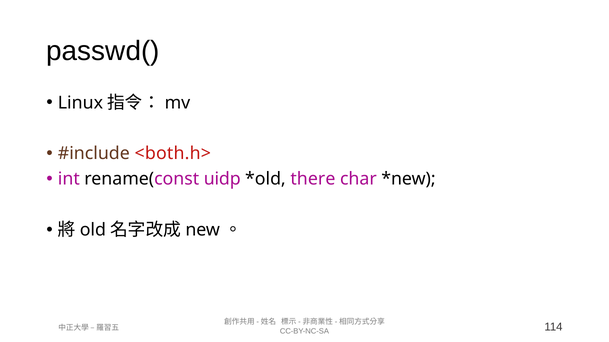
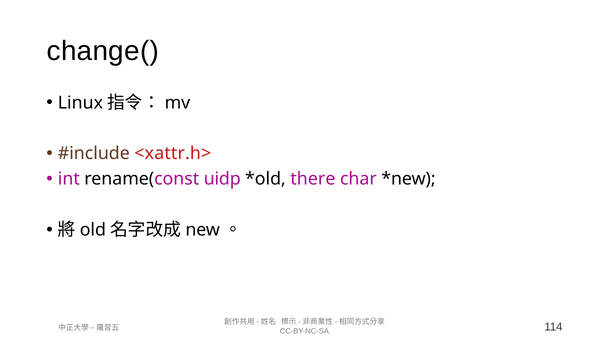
passwd(: passwd( -> change( (103, 51)
<both.h>: <both.h> -> <xattr.h> (173, 154)
